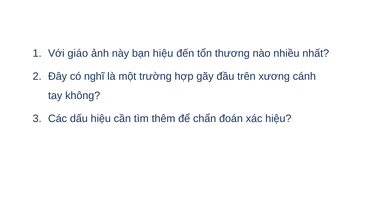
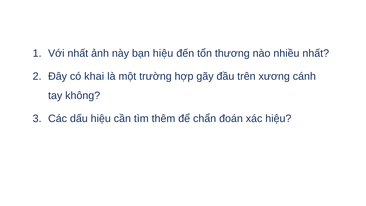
Với giáo: giáo -> nhất (78, 53)
nghĩ: nghĩ -> khai (94, 76)
